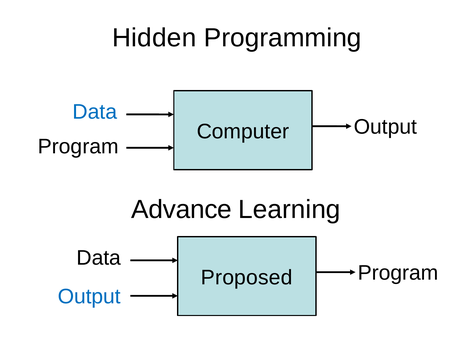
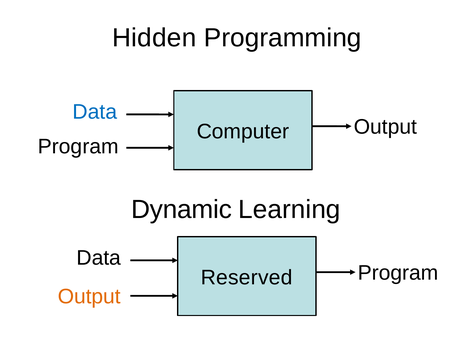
Advance: Advance -> Dynamic (182, 210)
Proposed: Proposed -> Reserved (247, 278)
Output colour: blue -> orange (89, 297)
